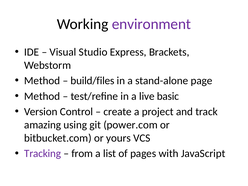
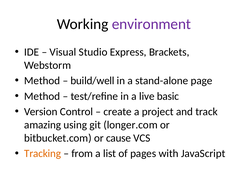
build/files: build/files -> build/well (92, 81)
power.com: power.com -> longer.com (131, 125)
yours: yours -> cause (119, 138)
Tracking colour: purple -> orange (43, 154)
